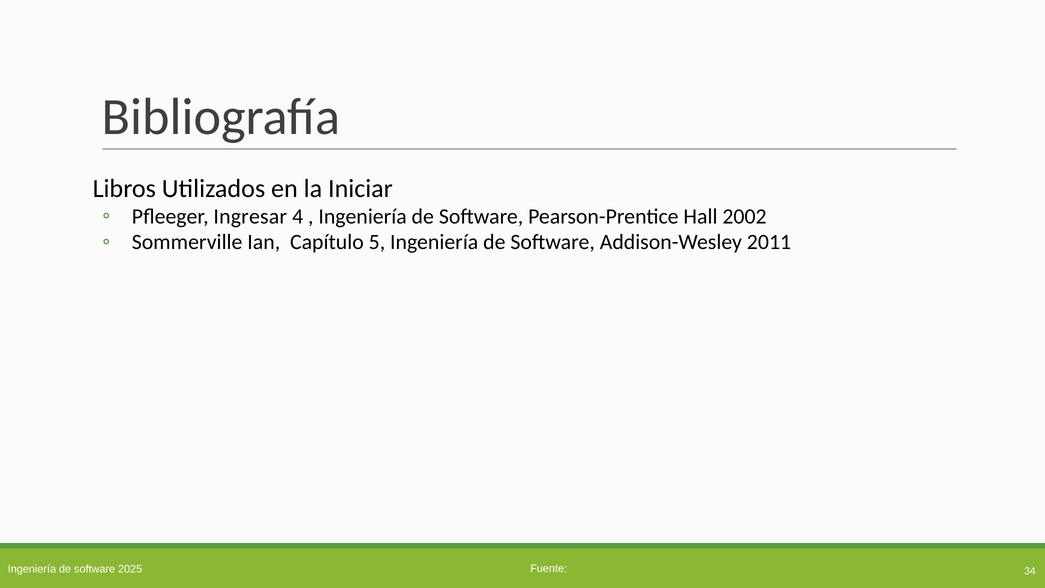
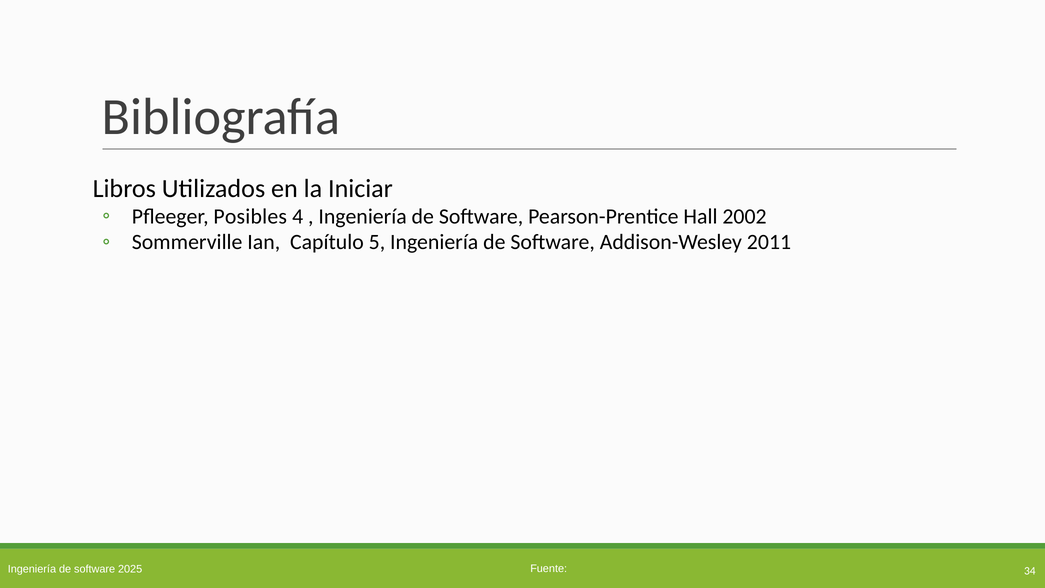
Ingresar: Ingresar -> Posibles (250, 216)
